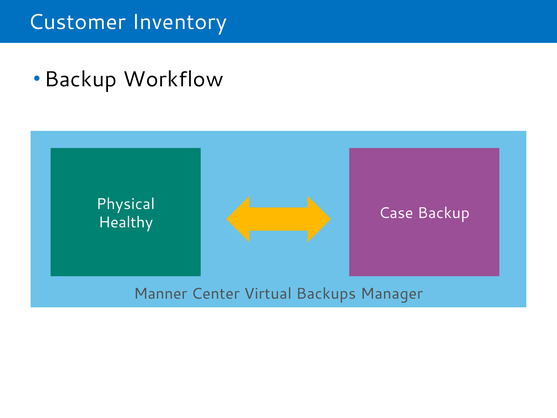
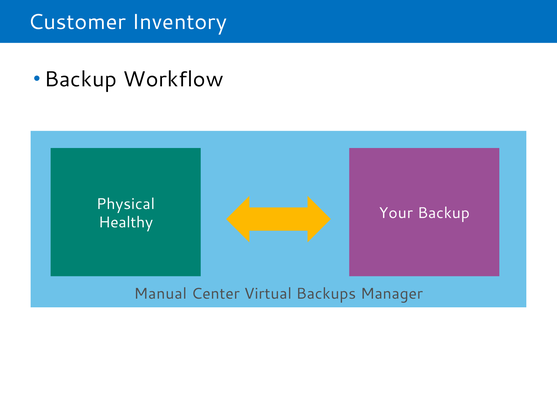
Case: Case -> Your (396, 213)
Manner: Manner -> Manual (160, 293)
